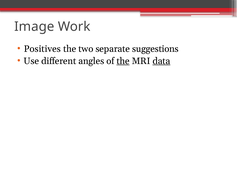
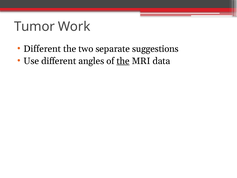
Image: Image -> Tumor (34, 27)
Positives: Positives -> Different (42, 49)
data underline: present -> none (161, 61)
